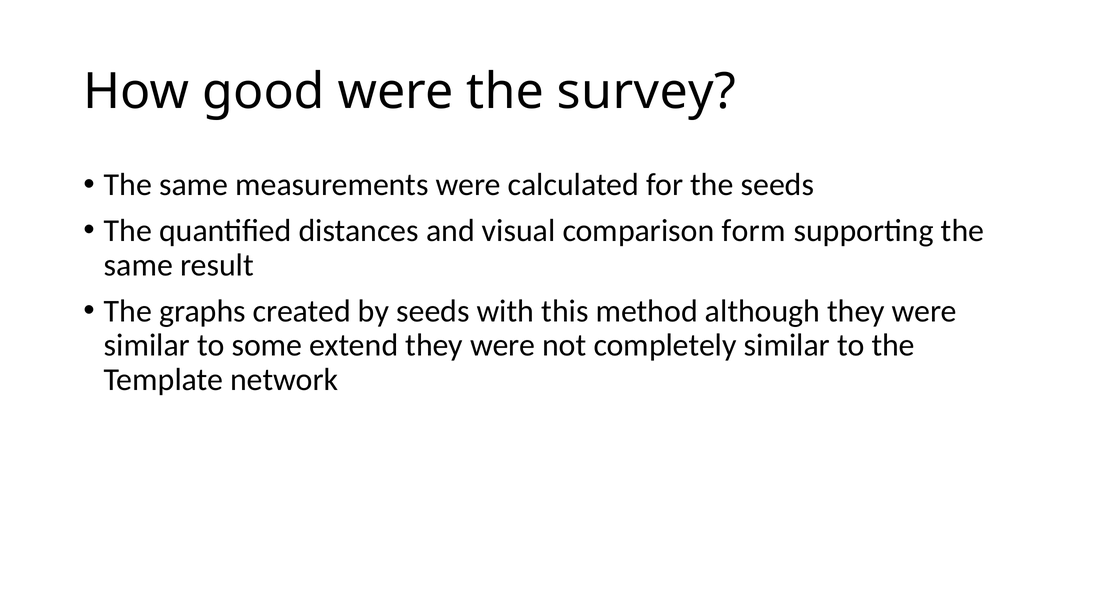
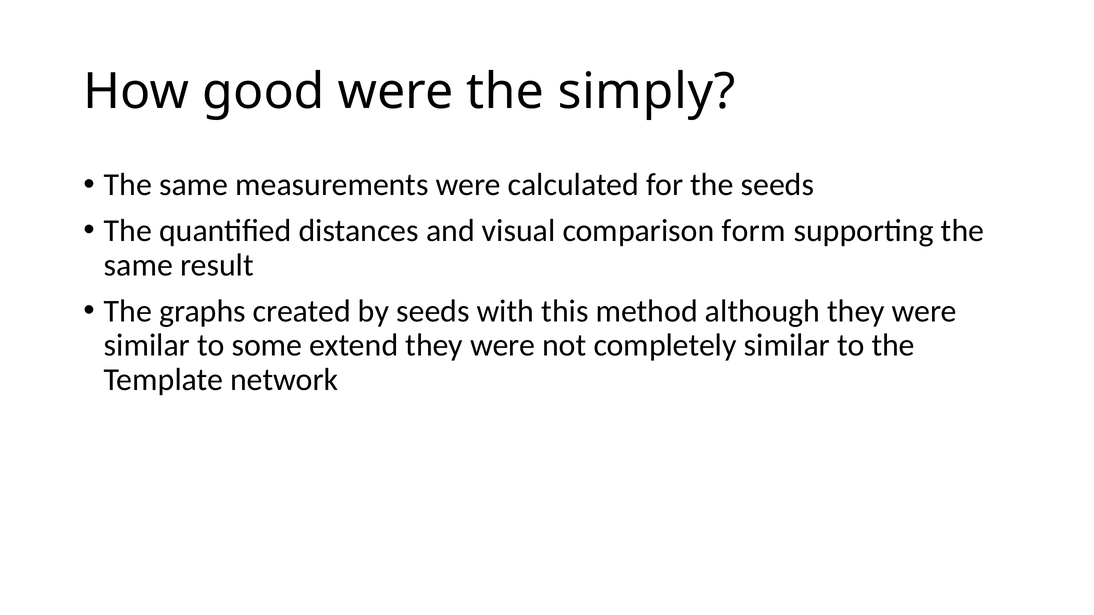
survey: survey -> simply (646, 92)
